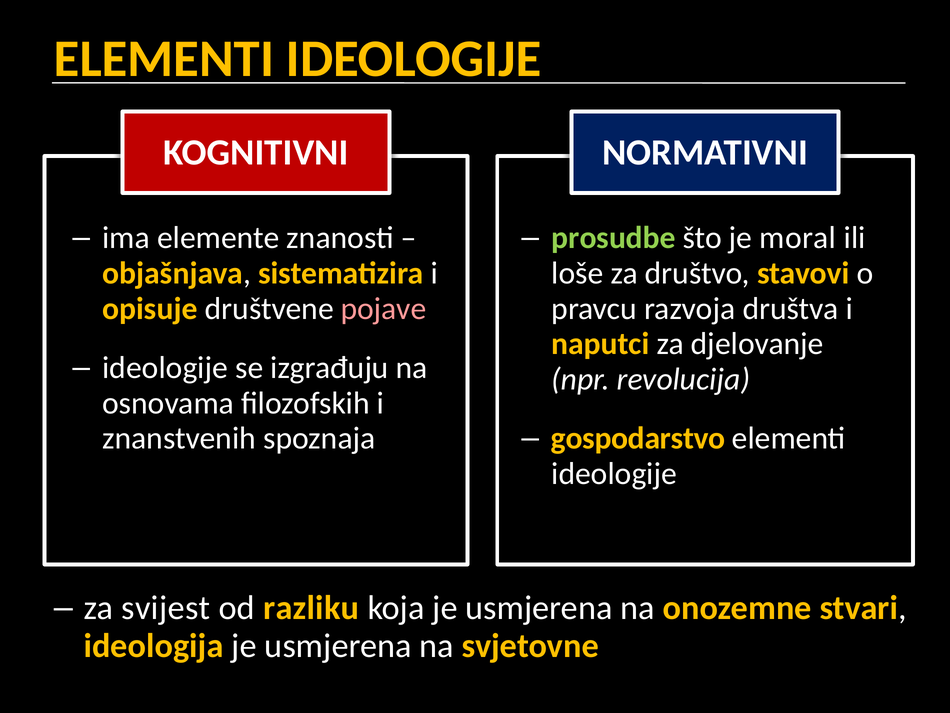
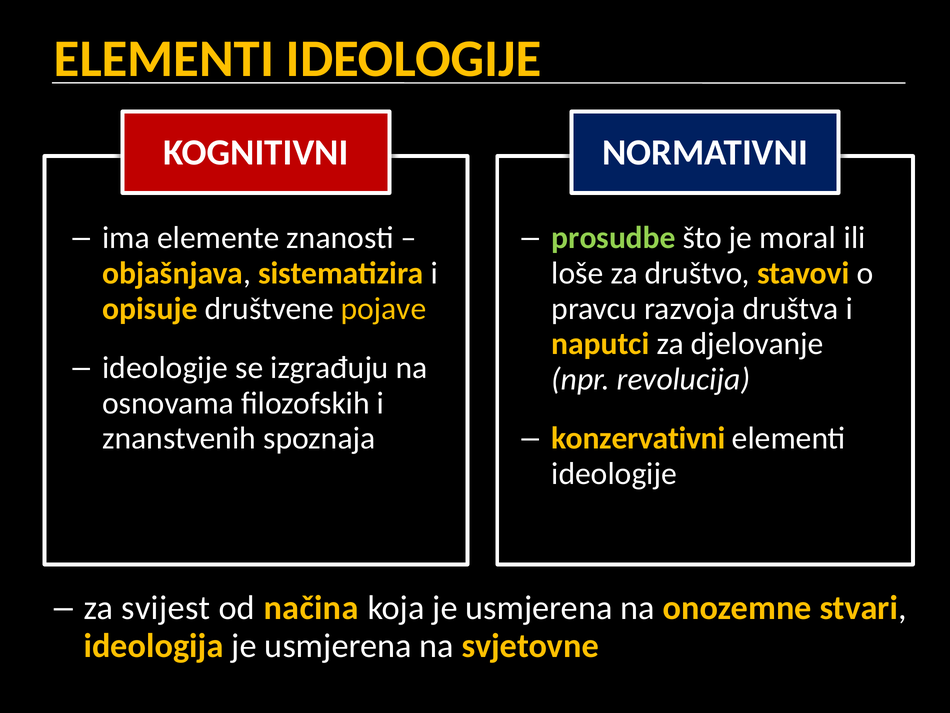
pojave colour: pink -> yellow (384, 308)
gospodarstvo: gospodarstvo -> konzervativni (638, 438)
razliku: razliku -> načina (311, 607)
